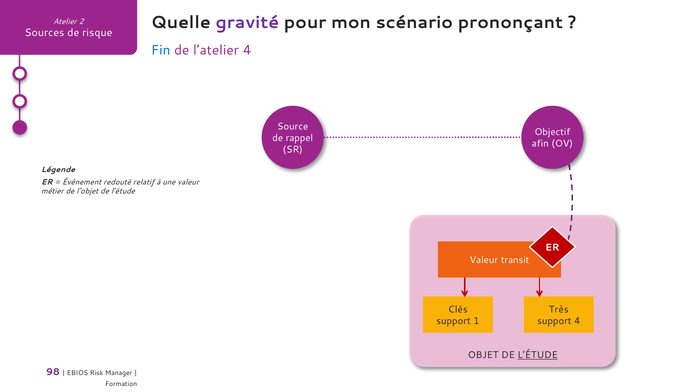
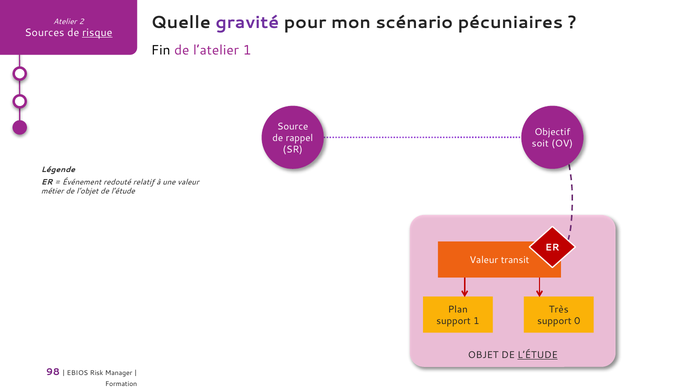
prononçant: prononçant -> pécuniaires (510, 23)
risque underline: none -> present (97, 33)
Fin colour: blue -> black (161, 50)
l’atelier 4: 4 -> 1 (247, 50)
afin: afin -> soit (540, 144)
Clés: Clés -> Plan (458, 310)
support 4: 4 -> 0 (577, 321)
